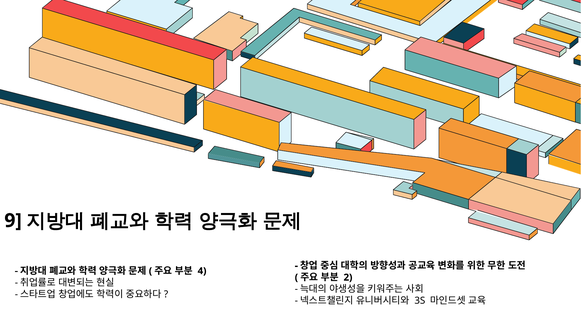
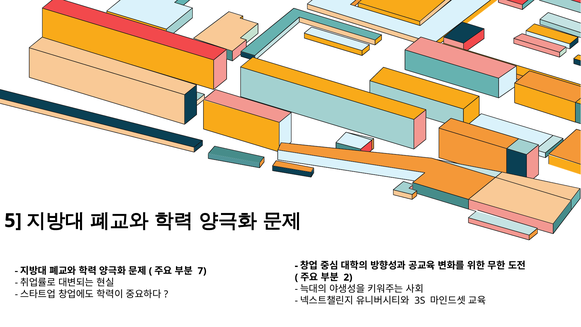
9: 9 -> 5 (13, 221)
4: 4 -> 7 (202, 271)
